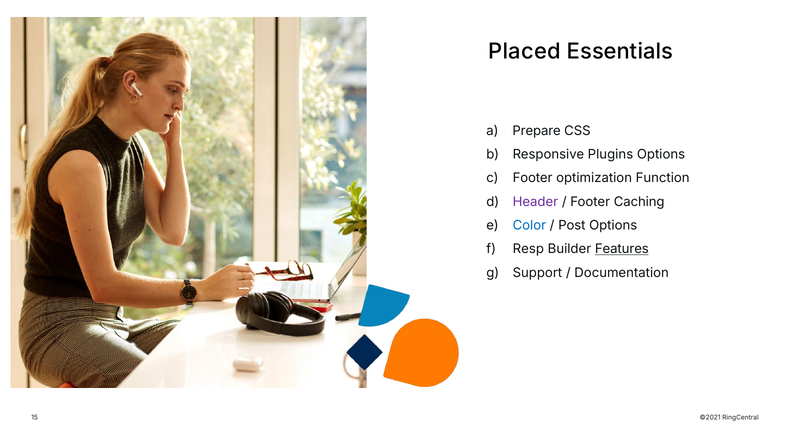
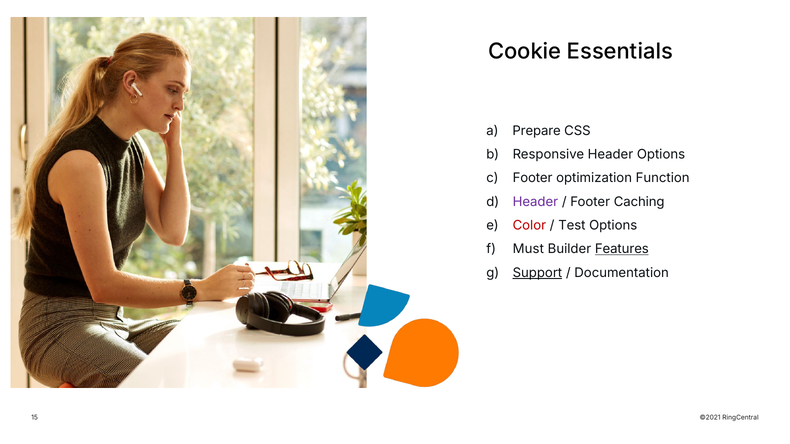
Placed: Placed -> Cookie (525, 51)
Responsive Plugins: Plugins -> Header (610, 155)
Color colour: blue -> red (529, 226)
Post: Post -> Test (572, 226)
Resp: Resp -> Must (528, 249)
Support underline: none -> present (537, 273)
